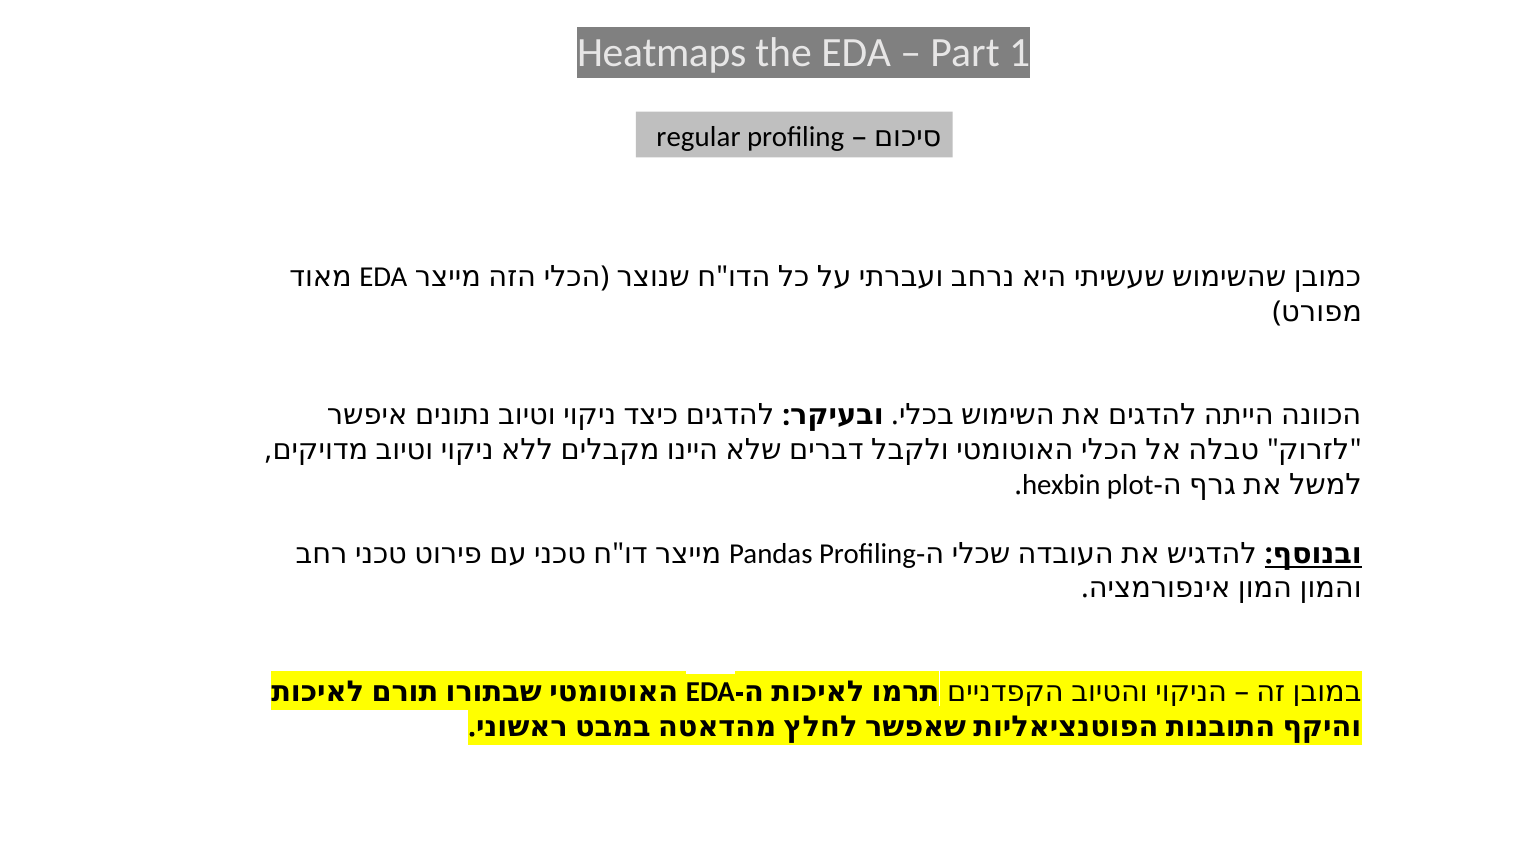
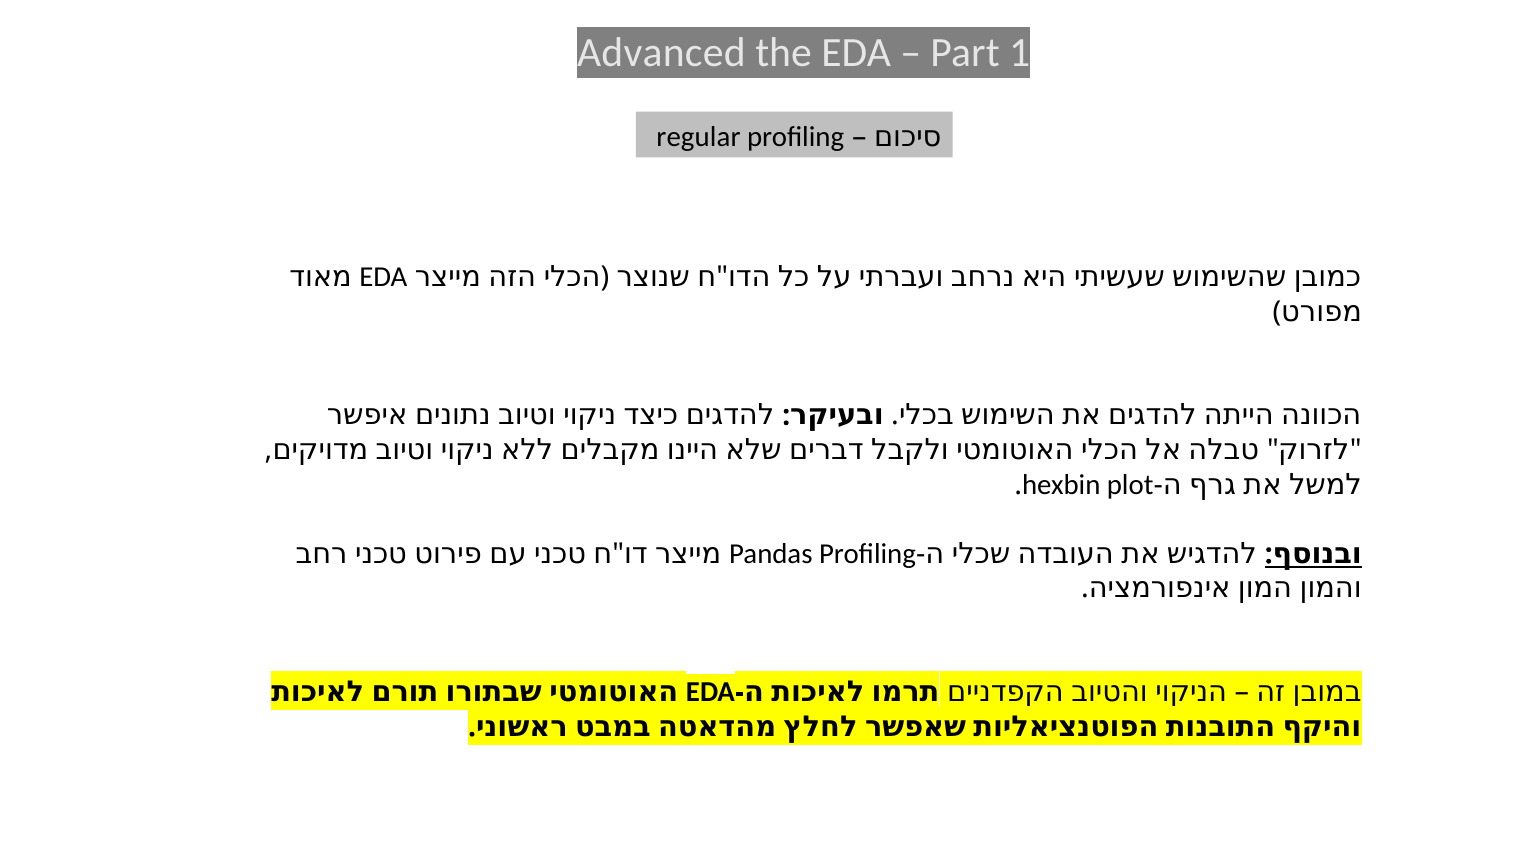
Heatmaps: Heatmaps -> Advanced (661, 53)
